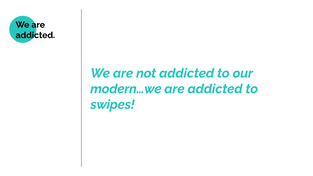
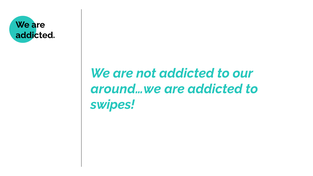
modern…we: modern…we -> around…we (126, 89)
